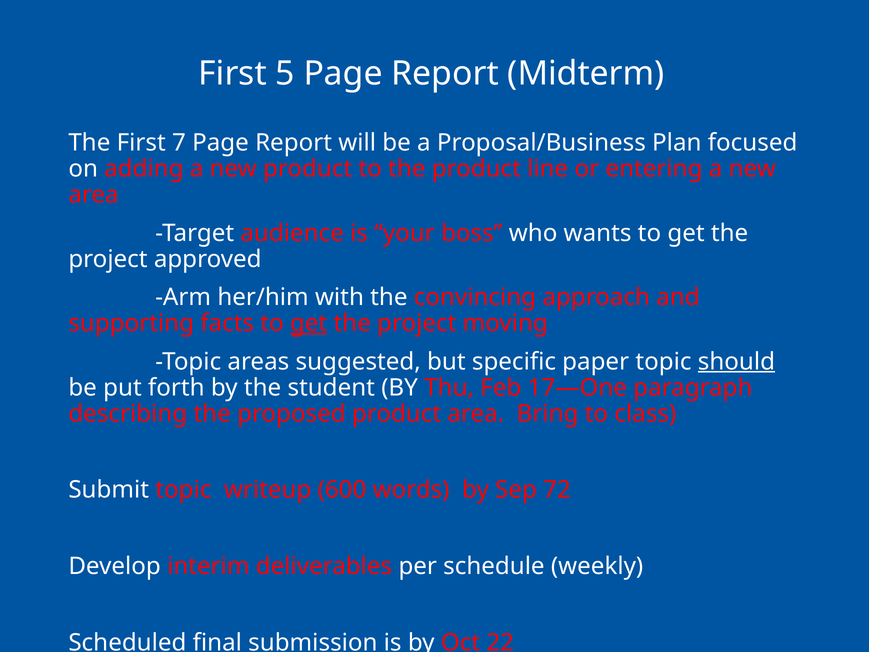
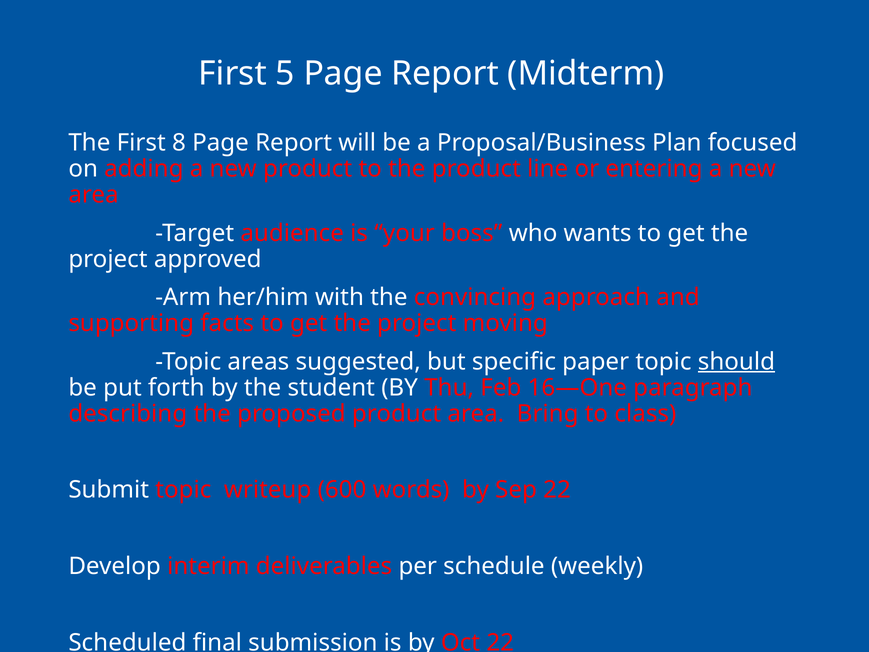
7: 7 -> 8 (179, 143)
get underline: present -> none (309, 323)
17—One: 17—One -> 16—One (577, 387)
Sep 72: 72 -> 22 (557, 490)
